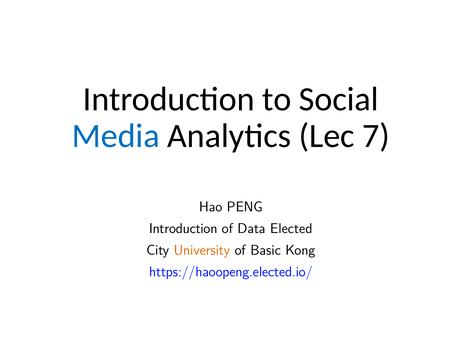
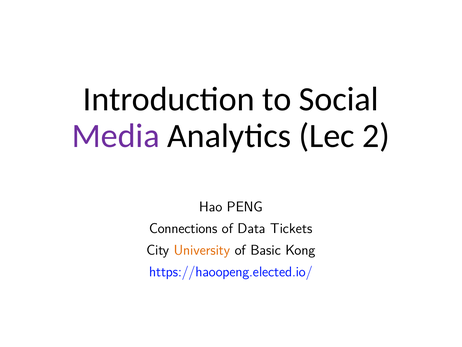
Media colour: blue -> purple (116, 136)
7: 7 -> 2 (376, 136)
Introduction: Introduction -> Connections (183, 228)
Elected: Elected -> Tickets (291, 228)
